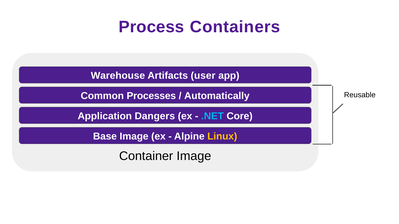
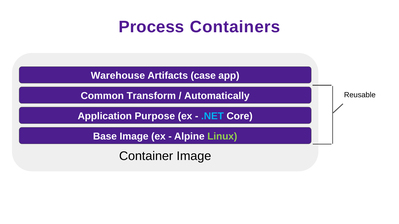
user: user -> case (203, 76)
Processes: Processes -> Transform (151, 96)
Dangers: Dangers -> Purpose (155, 116)
Linux colour: yellow -> light green (222, 137)
